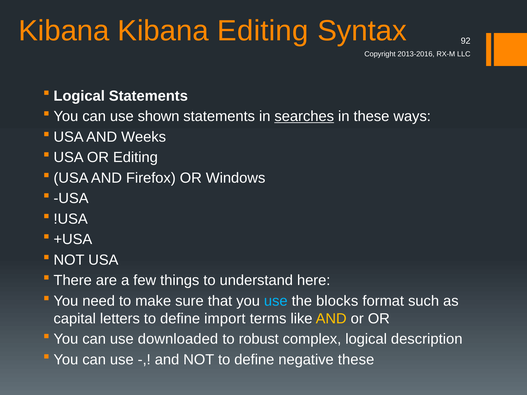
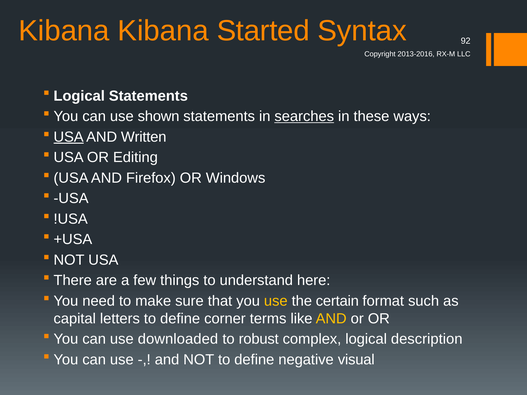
Kibana Editing: Editing -> Started (263, 31)
USA underline: none -> present (69, 137)
Weeks: Weeks -> Written (144, 137)
use colour: light blue -> yellow (276, 301)
blocks: blocks -> certain (337, 301)
import: import -> corner (225, 319)
negative these: these -> visual (356, 360)
